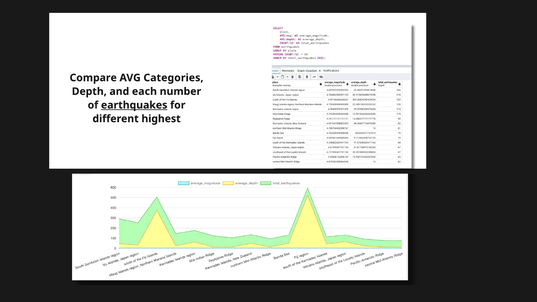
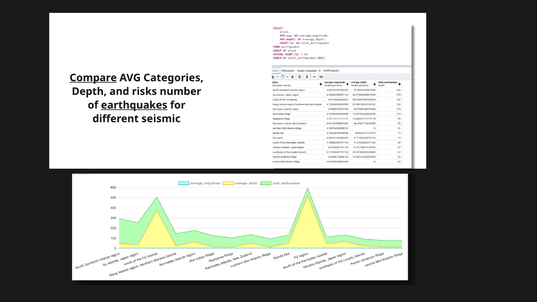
Compare underline: none -> present (93, 78)
each: each -> risks (144, 91)
highest: highest -> seismic (161, 119)
